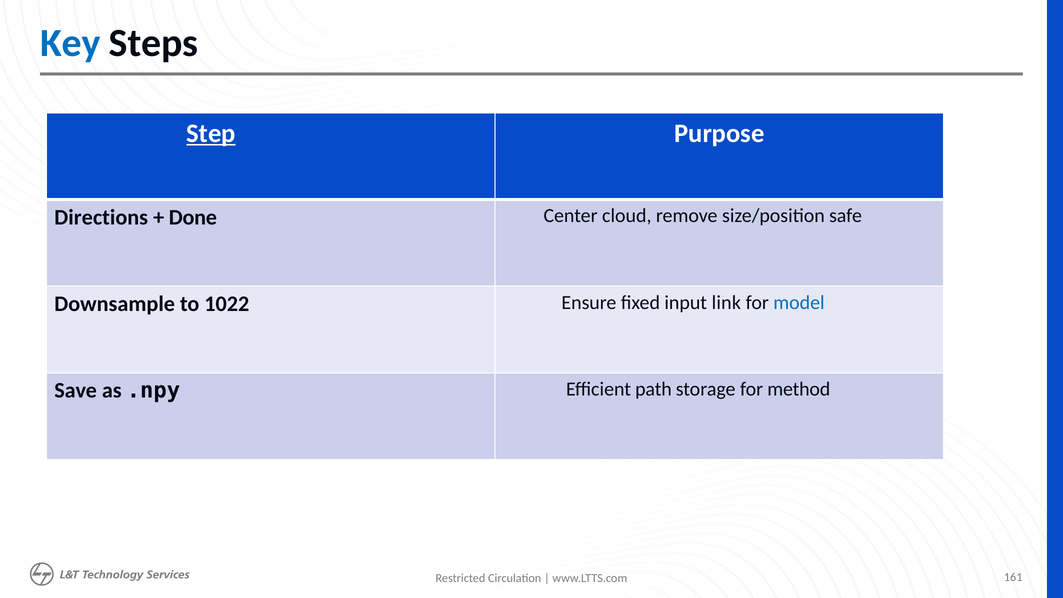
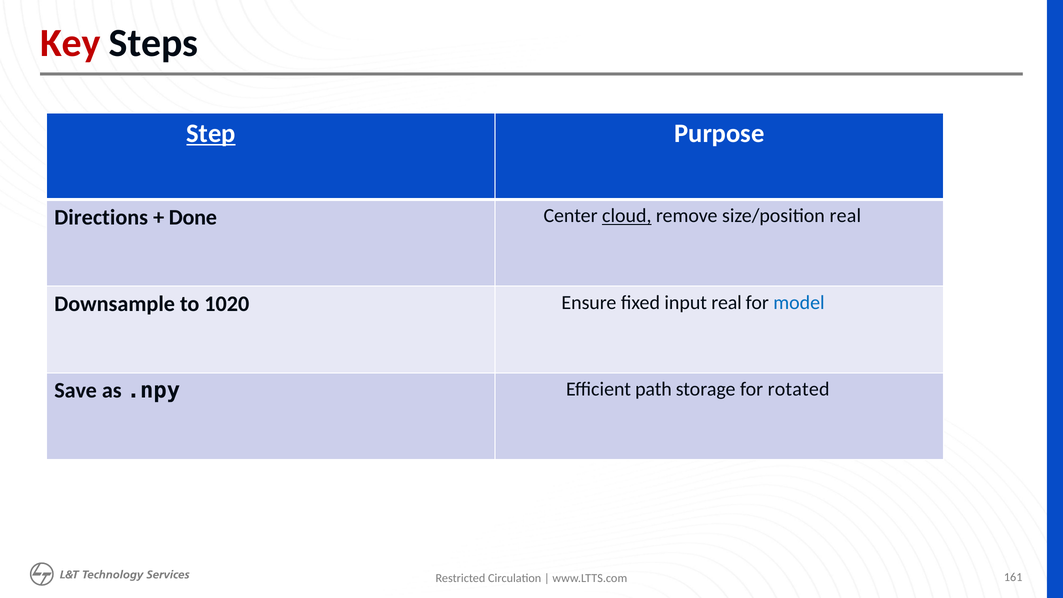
Key colour: blue -> red (70, 43)
cloud underline: none -> present (627, 216)
size/position safe: safe -> real (845, 216)
1022: 1022 -> 1020 (227, 304)
input link: link -> real (727, 303)
method: method -> rotated (799, 389)
